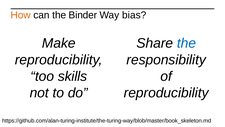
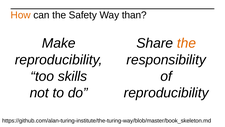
Binder: Binder -> Safety (83, 15)
bias: bias -> than (134, 15)
the colour: blue -> orange (186, 43)
